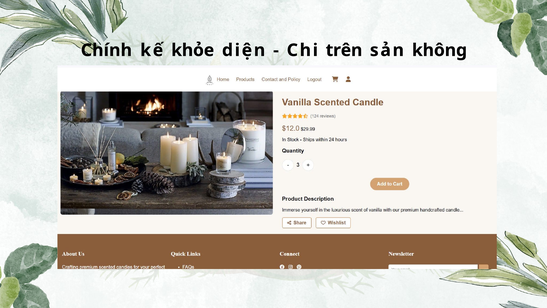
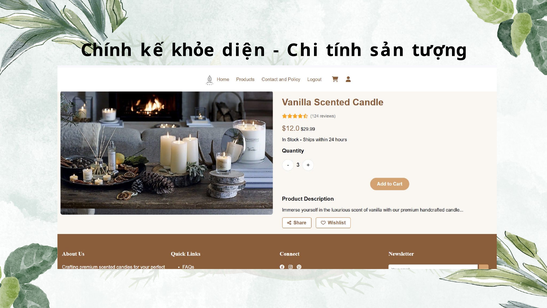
trên: trên -> tính (344, 50)
không: không -> tượng (439, 50)
